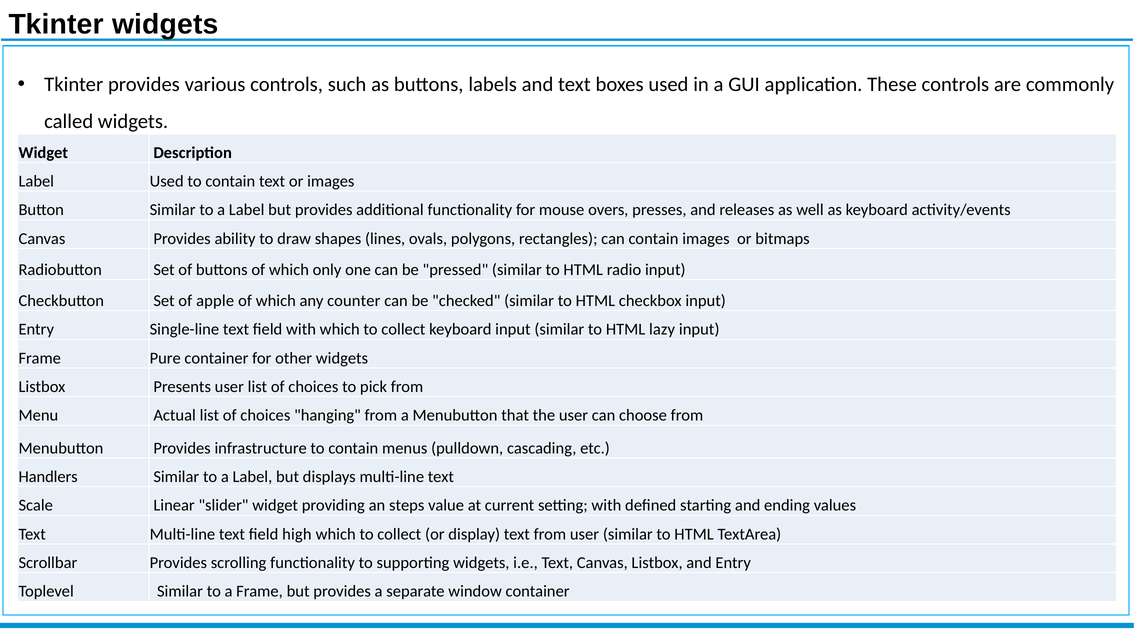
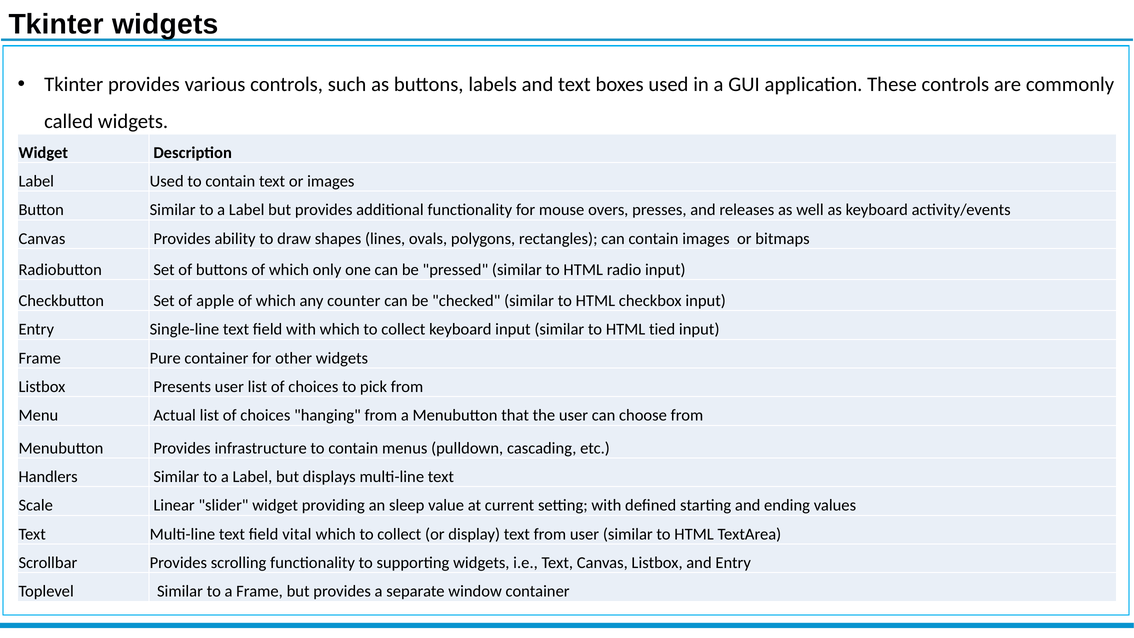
lazy: lazy -> tied (662, 329)
steps: steps -> sleep (407, 505)
high: high -> vital (297, 534)
